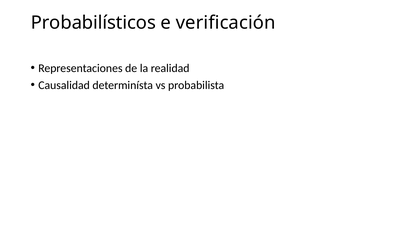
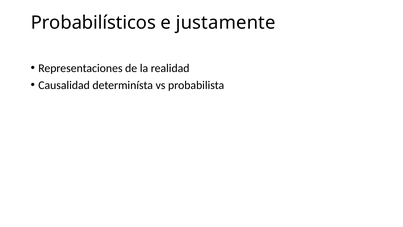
verificación: verificación -> justamente (226, 23)
